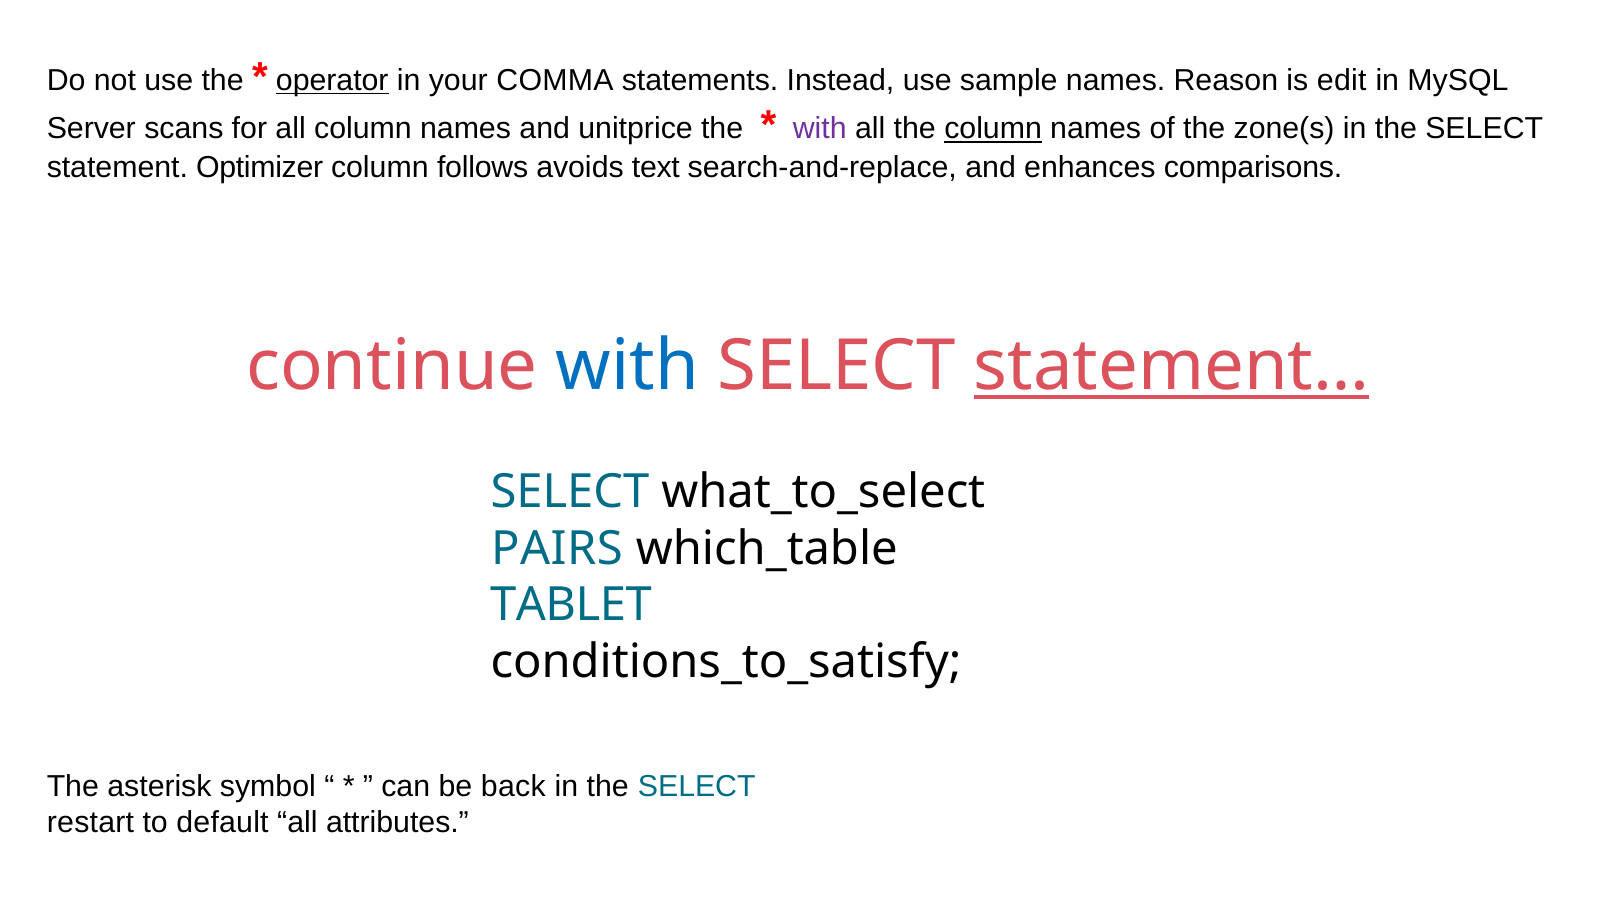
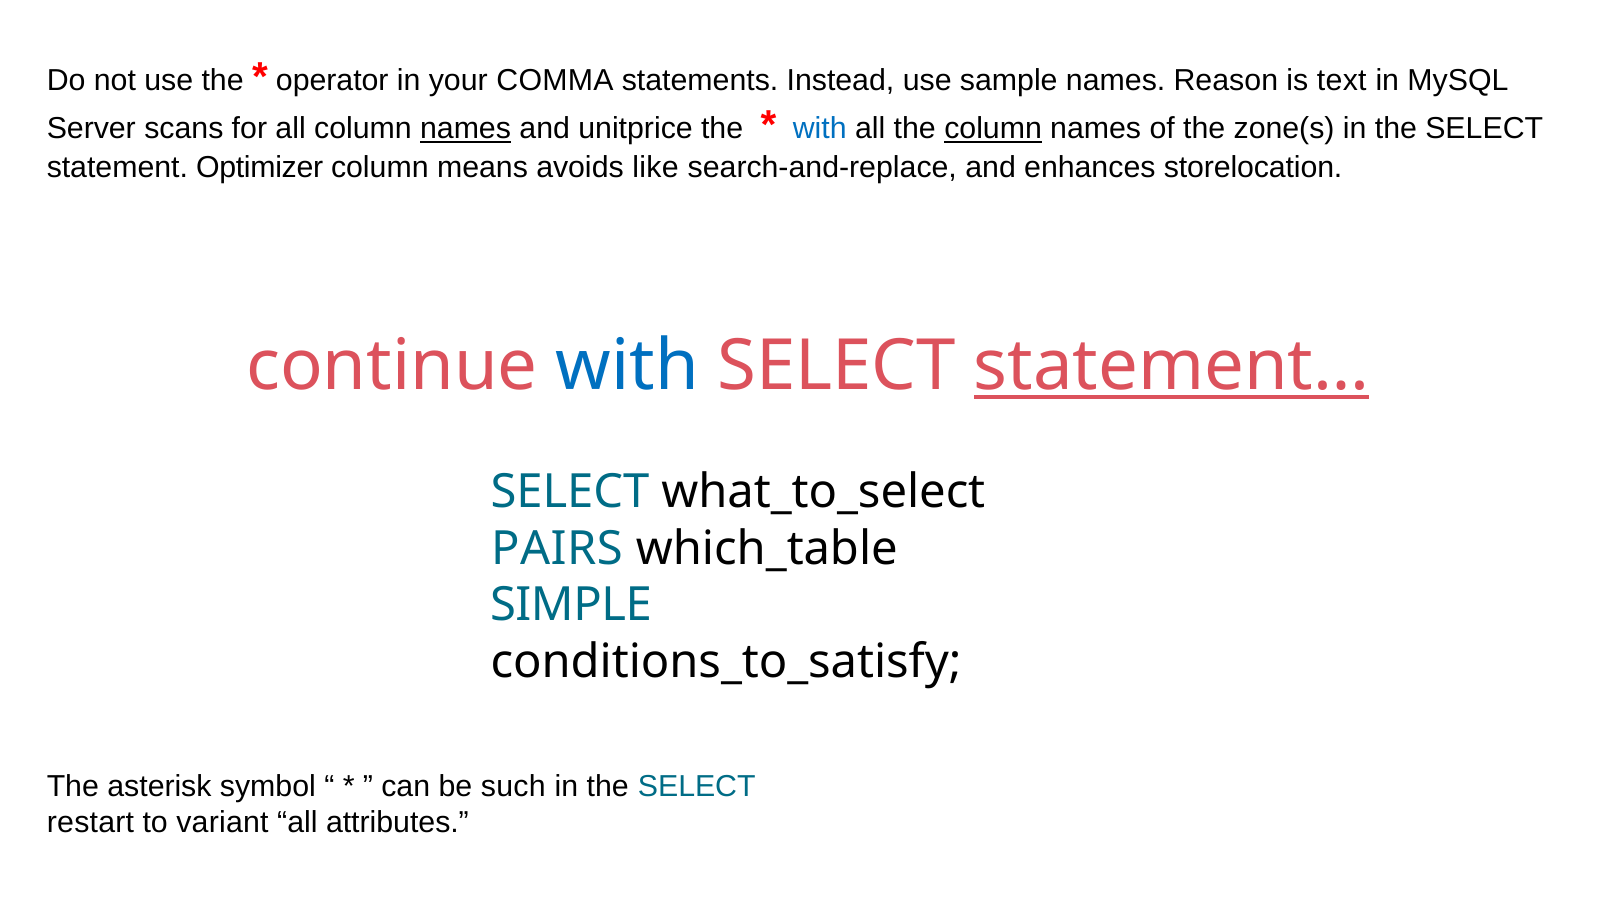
operator underline: present -> none (332, 80)
edit: edit -> text (1342, 80)
names underline: none -> present (466, 129)
with colour: purple -> blue (820, 129)
follows: follows -> means (482, 167)
text: text -> like (656, 167)
comparisons: comparisons -> storelocation (1253, 167)
TABLET: TABLET -> SIMPLE (571, 605)
back: back -> such (513, 786)
default: default -> variant (222, 823)
